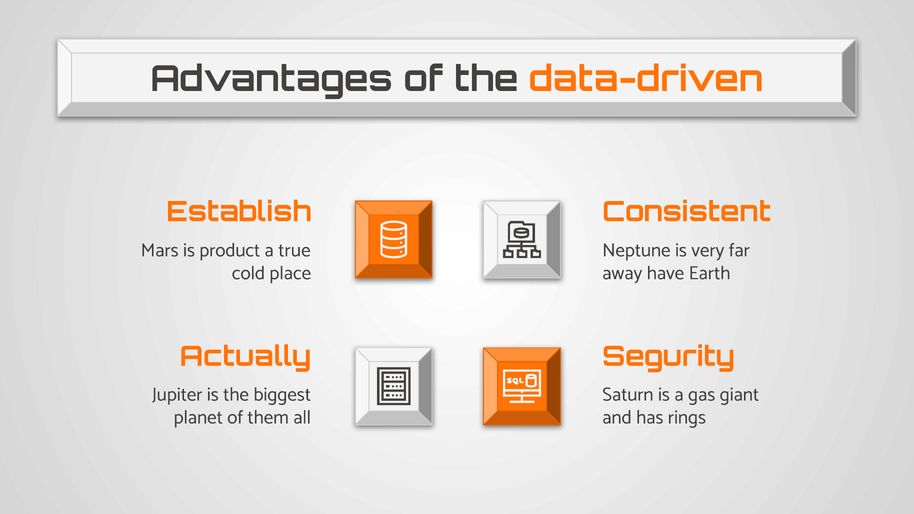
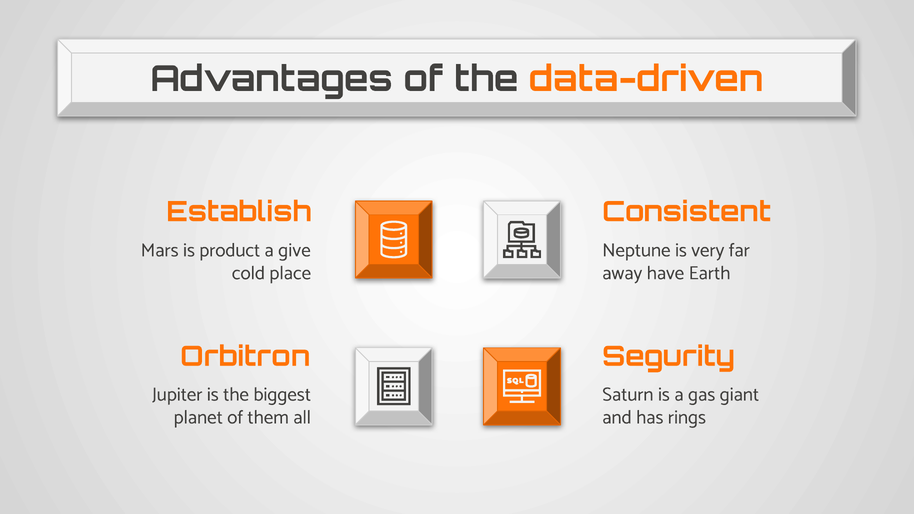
true: true -> give (294, 250)
Actually: Actually -> Orbitron (245, 357)
